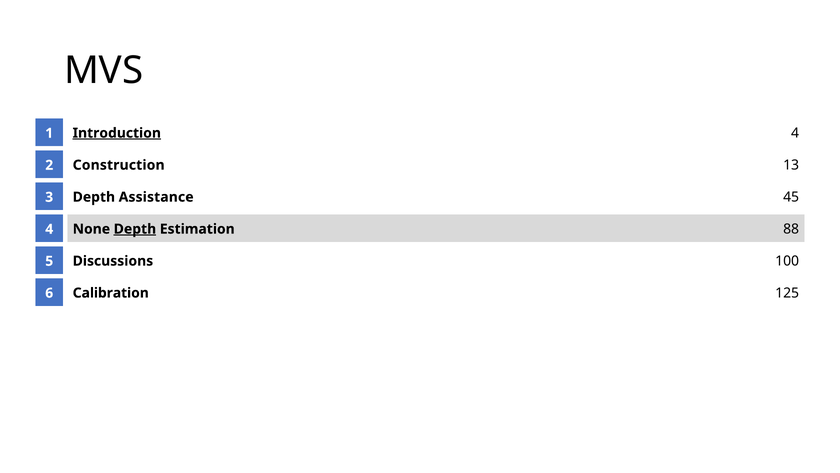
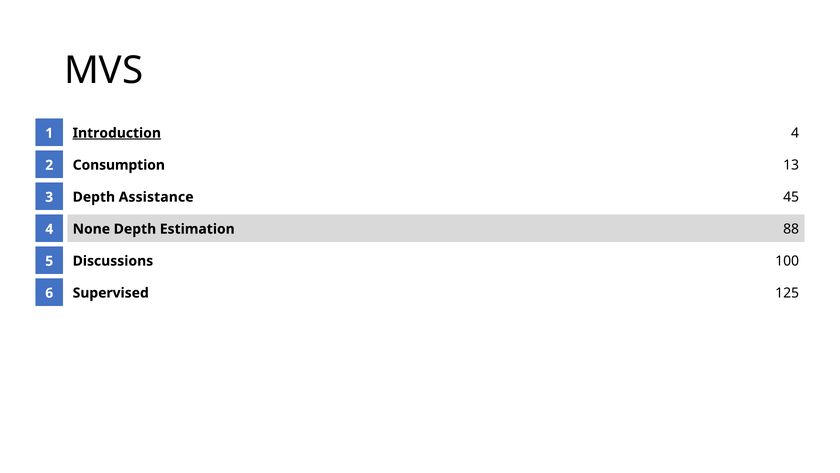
Construction: Construction -> Consumption (119, 165)
Depth underline: present -> none (135, 229)
Calibration: Calibration -> Supervised (111, 293)
